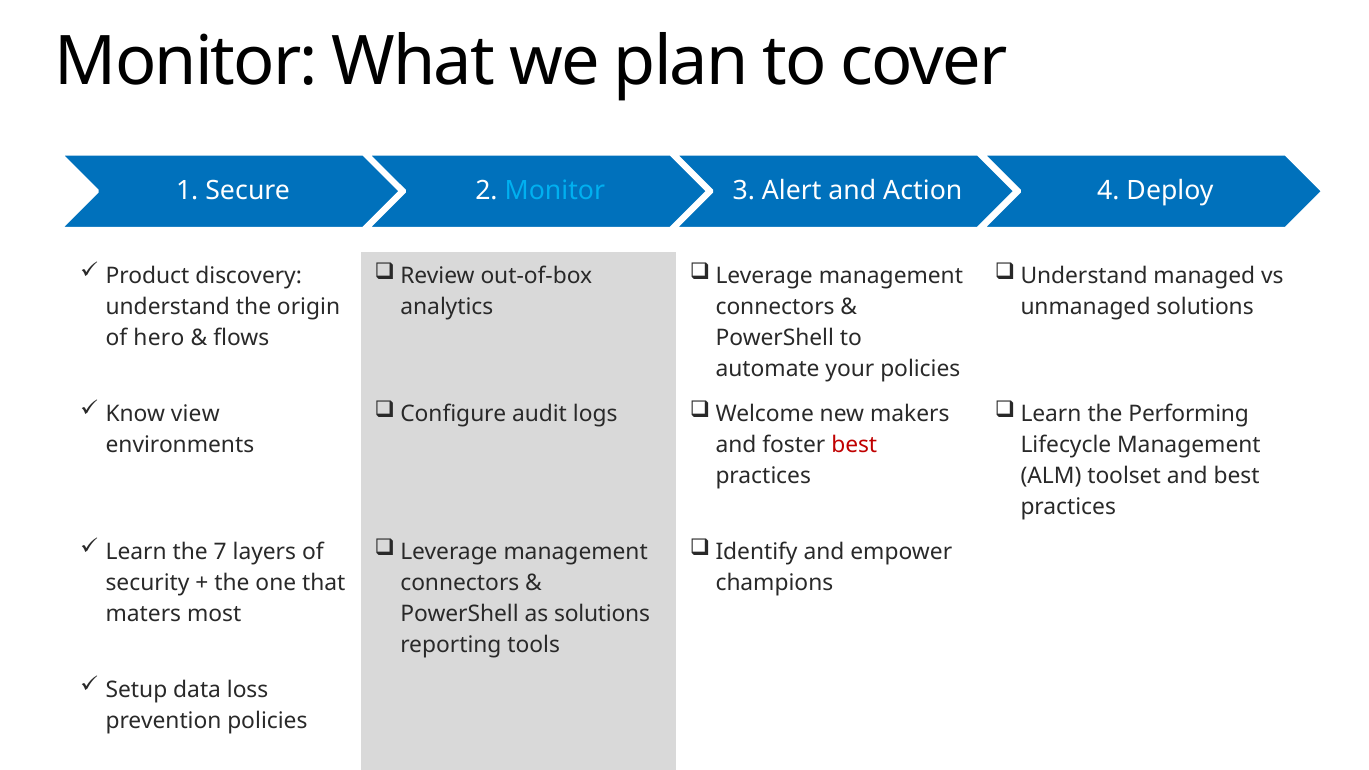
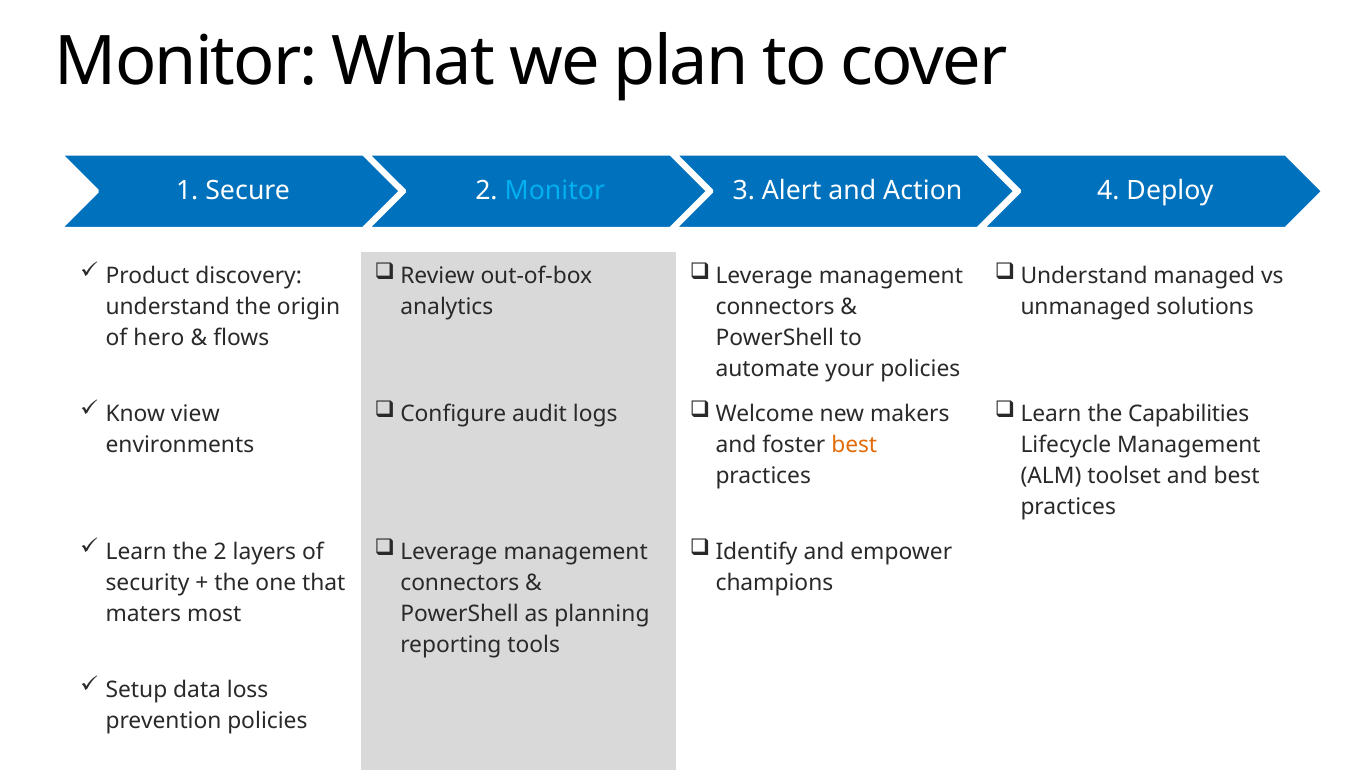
Performing: Performing -> Capabilities (1189, 414)
best colour: red -> orange (854, 445)
the 7: 7 -> 2 (220, 552)
as solutions: solutions -> planning (602, 614)
